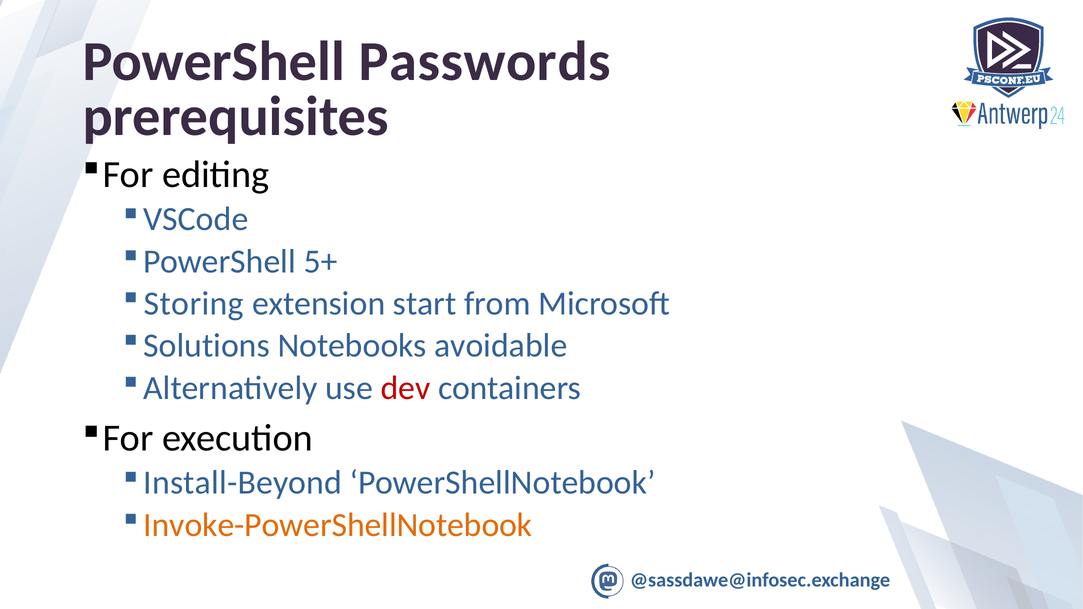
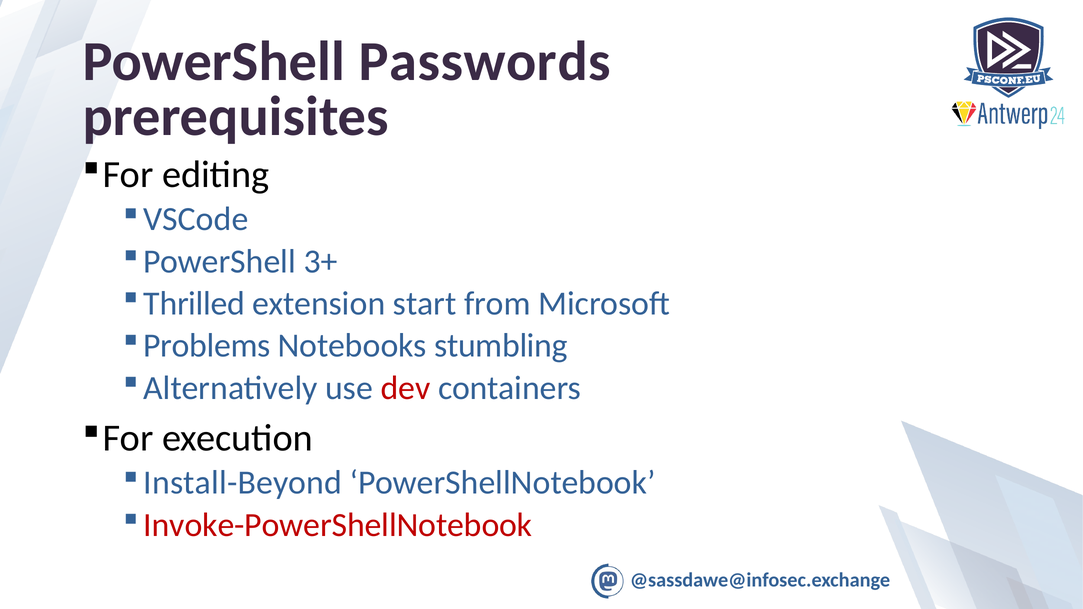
5+: 5+ -> 3+ (321, 262)
Storing: Storing -> Thrilled (194, 304)
Solutions: Solutions -> Problems (207, 346)
avoidable: avoidable -> stumbling (501, 346)
Invoke-PowerShellNotebook colour: orange -> red (338, 525)
